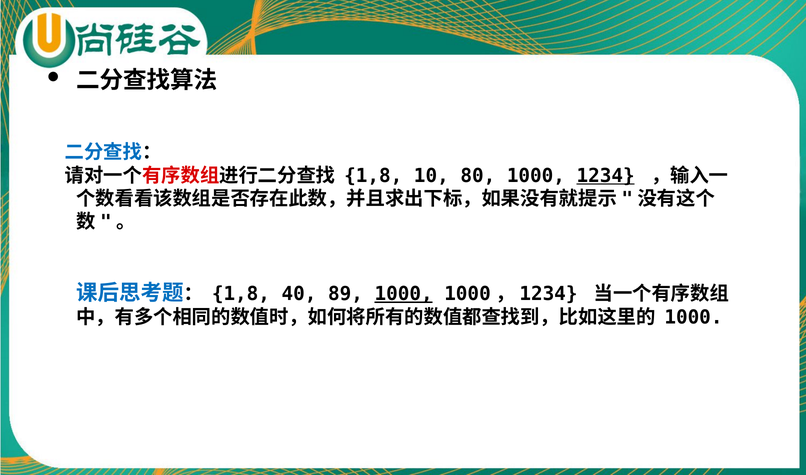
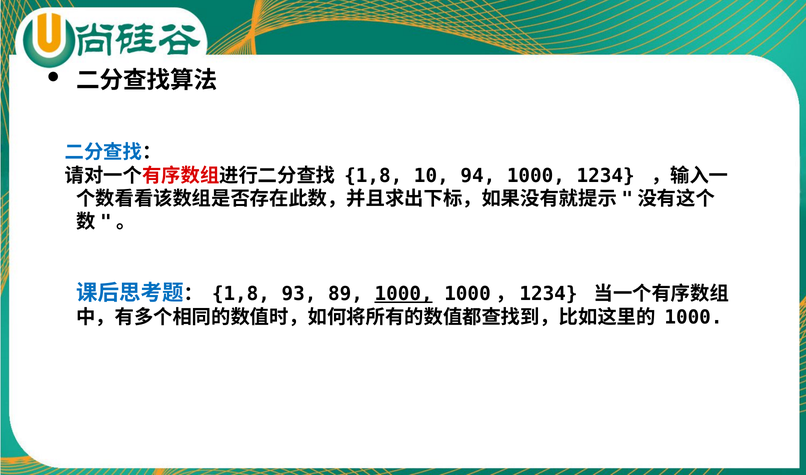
80: 80 -> 94 (478, 176)
1234 underline: present -> none (606, 176)
40: 40 -> 93 (299, 294)
